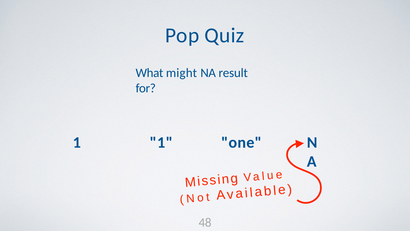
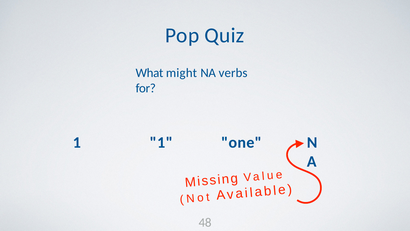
result: result -> verbs (233, 73)
